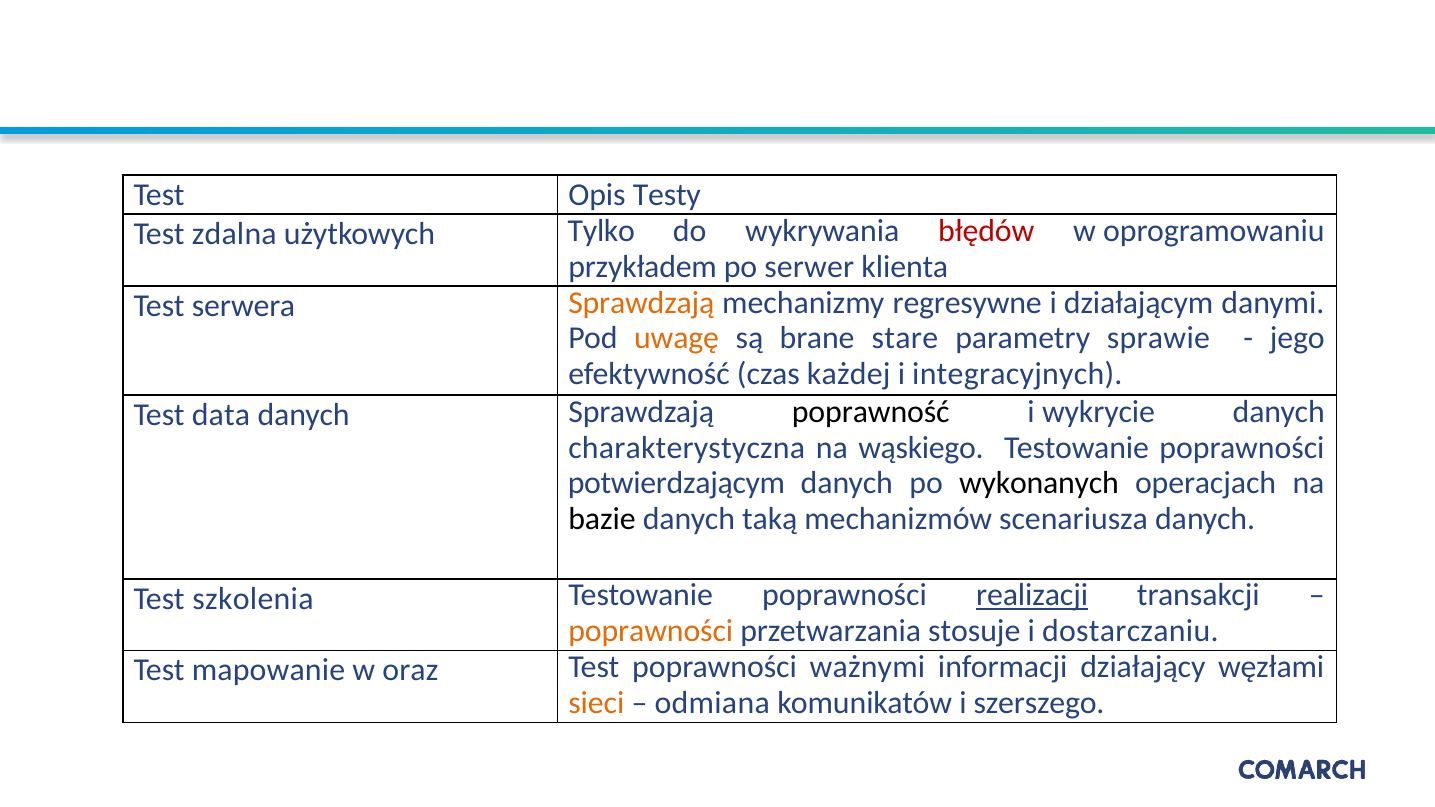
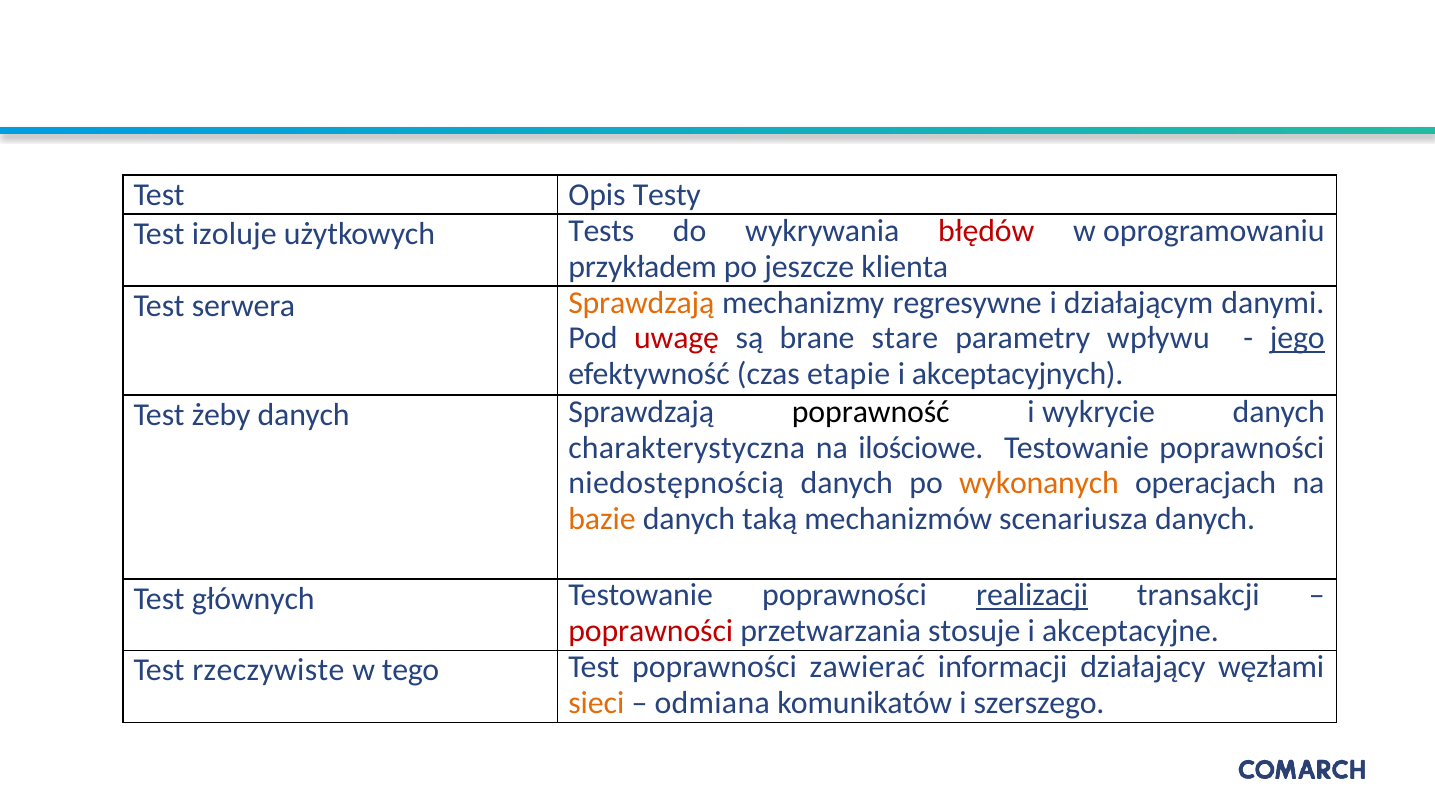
zdalna: zdalna -> izoluje (234, 234)
Tylko: Tylko -> Tests (601, 231)
serwer: serwer -> jeszcze (809, 267)
uwagę colour: orange -> red (677, 339)
sprawie: sprawie -> wpływu (1158, 339)
jego underline: none -> present (1297, 339)
każdej: każdej -> etapie (849, 374)
integracyjnych: integracyjnych -> akceptacyjnych (1018, 374)
data: data -> żeby (221, 415)
wąskiego: wąskiego -> ilościowe (921, 448)
potwierdzającym: potwierdzającym -> niedostępnością (676, 484)
wykonanych colour: black -> orange (1039, 484)
bazie colour: black -> orange (602, 519)
szkolenia: szkolenia -> głównych (253, 599)
poprawności colour: orange -> red (651, 632)
dostarczaniu: dostarczaniu -> akceptacyjne (1130, 632)
mapowanie: mapowanie -> rzeczywiste (268, 671)
oraz: oraz -> tego (411, 671)
ważnymi: ważnymi -> zawierać (867, 667)
